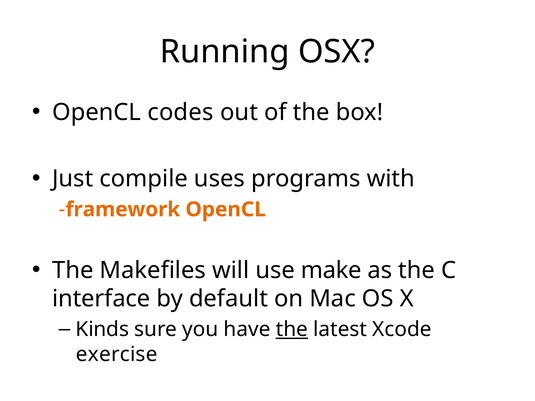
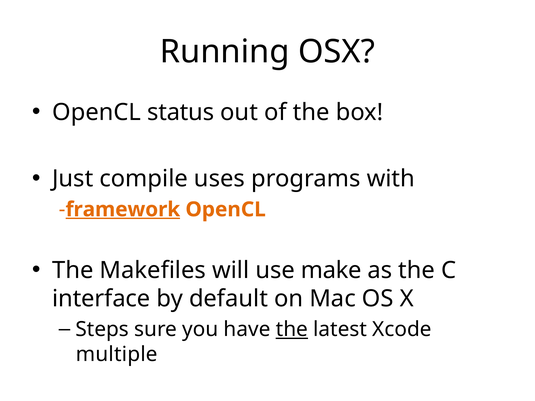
codes: codes -> status (181, 112)
framework underline: none -> present (123, 210)
Kinds: Kinds -> Steps (102, 330)
exercise: exercise -> multiple (117, 355)
